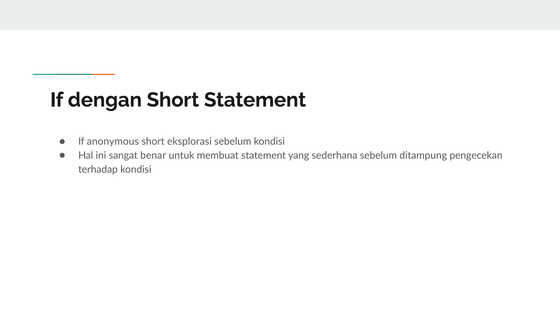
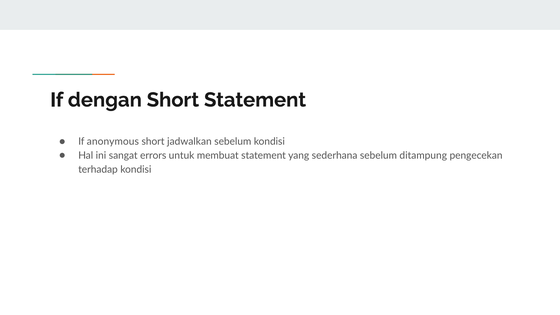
eksplorasi: eksplorasi -> jadwalkan (189, 142)
benar: benar -> errors (153, 155)
